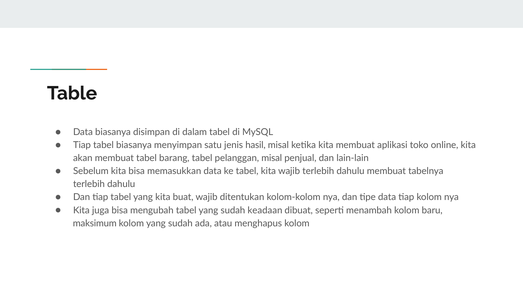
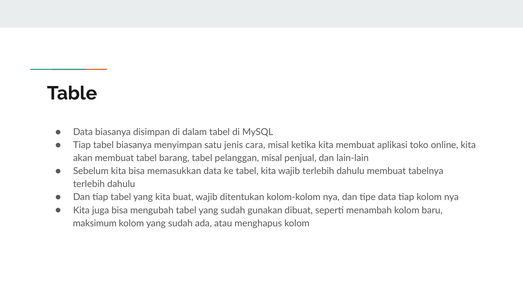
hasil: hasil -> cara (255, 145)
keadaan: keadaan -> gunakan (265, 210)
